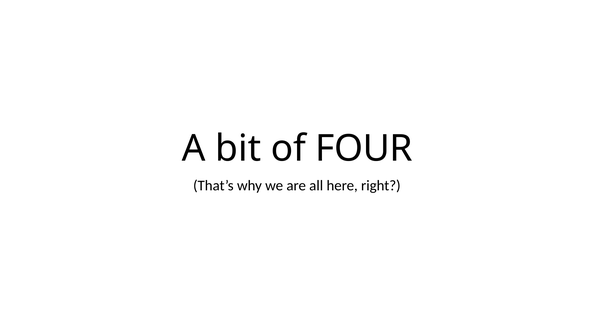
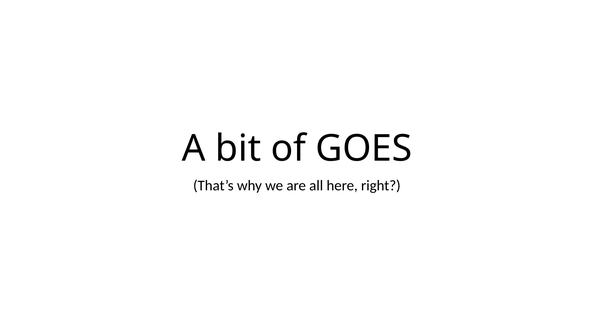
FOUR: FOUR -> GOES (364, 148)
